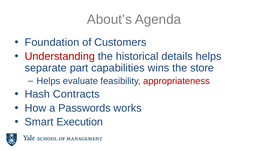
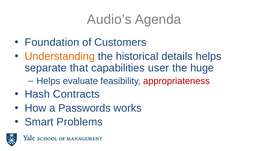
About’s: About’s -> Audio’s (109, 20)
Understanding colour: red -> orange (60, 56)
part: part -> that (79, 68)
wins: wins -> user (159, 68)
store: store -> huge (202, 68)
Execution: Execution -> Problems (80, 122)
